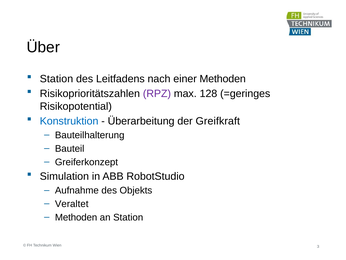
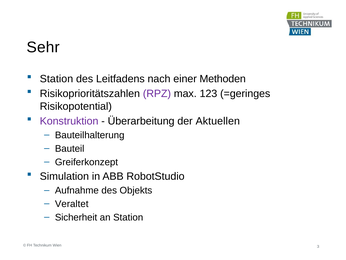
Über: Über -> Sehr (43, 47)
128: 128 -> 123 (208, 93)
Konstruktion colour: blue -> purple (69, 121)
Greifkraft: Greifkraft -> Aktuellen (218, 121)
Methoden: Methoden -> Sicherheit (76, 217)
